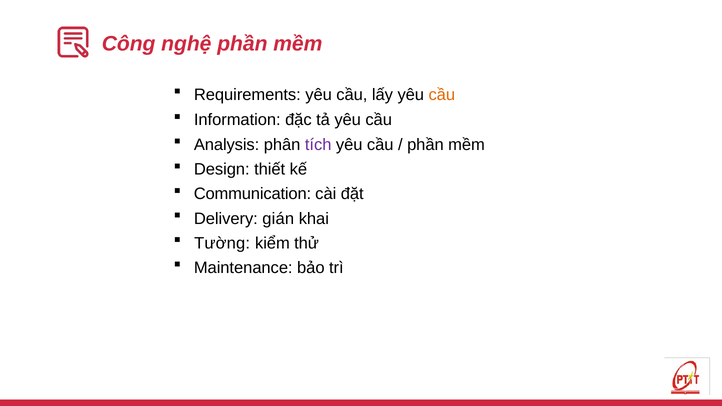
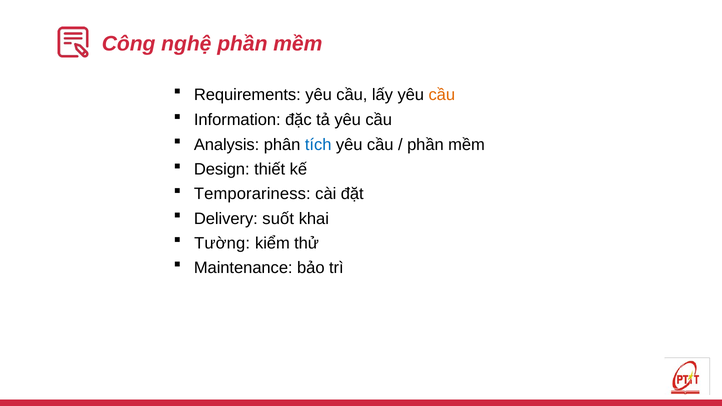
tích colour: purple -> blue (318, 145)
Communication: Communication -> Temporariness (252, 194)
gián: gián -> suốt (278, 219)
